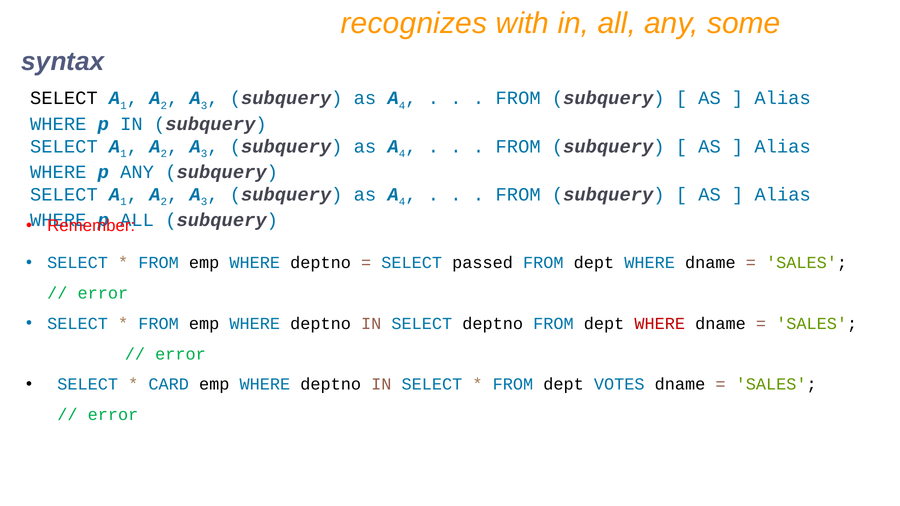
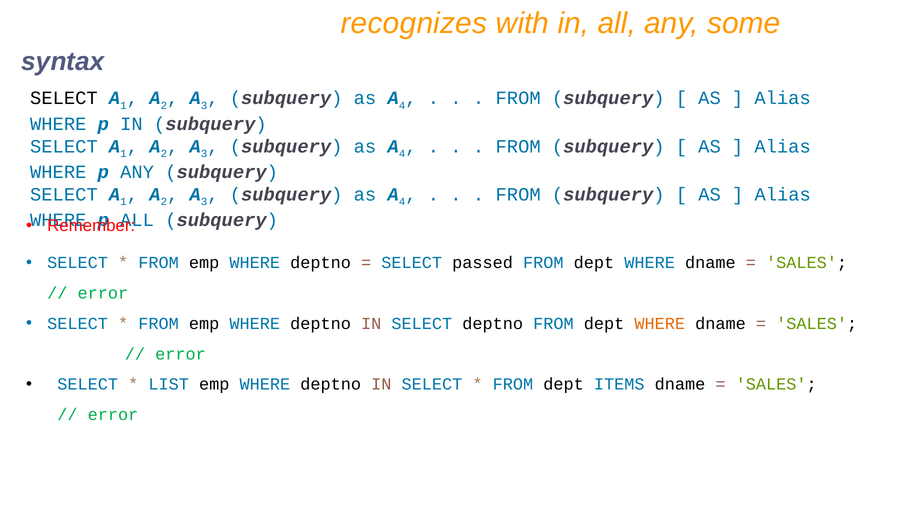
WHERE colour: red -> orange (660, 324)
CARD: CARD -> LIST (169, 385)
VOTES: VOTES -> ITEMS (619, 385)
